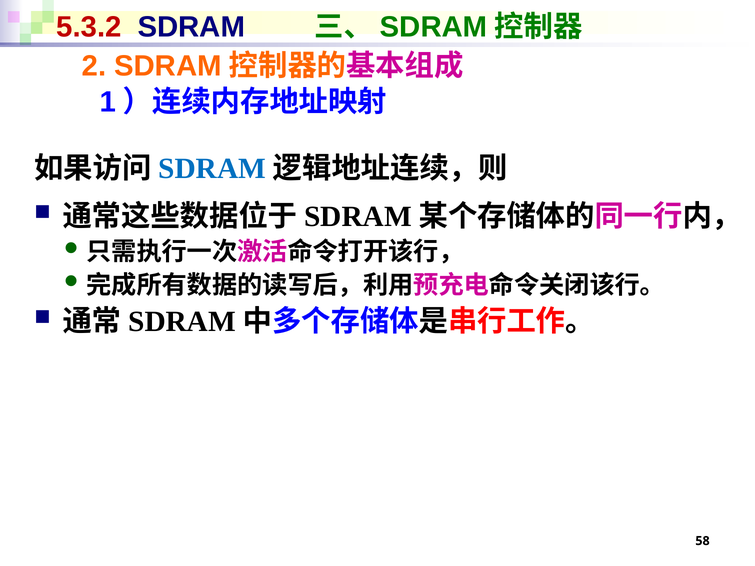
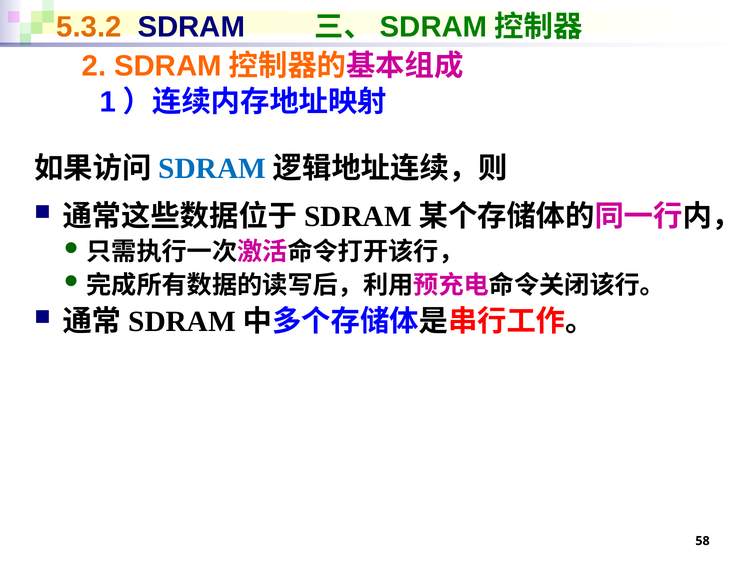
5.3.2 colour: red -> orange (89, 27)
